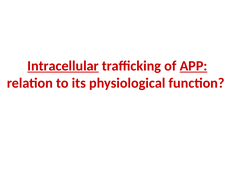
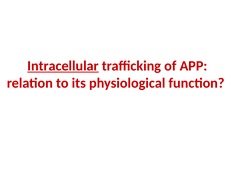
APP underline: present -> none (194, 66)
